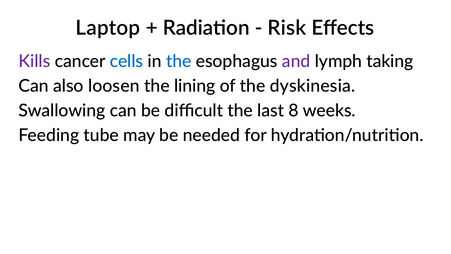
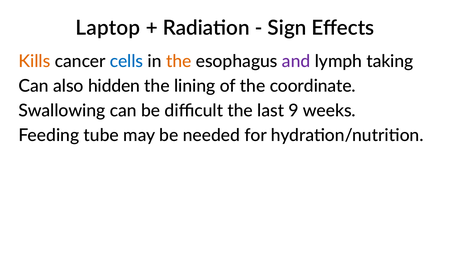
Risk: Risk -> Sign (287, 28)
Kills colour: purple -> orange (34, 61)
the colour: blue -> orange (179, 61)
loosen: loosen -> hidden (114, 86)
dyskinesia: dyskinesia -> coordinate (313, 86)
8: 8 -> 9 (294, 111)
